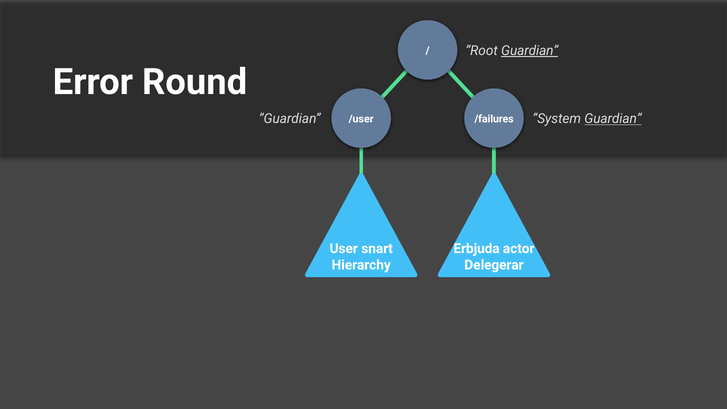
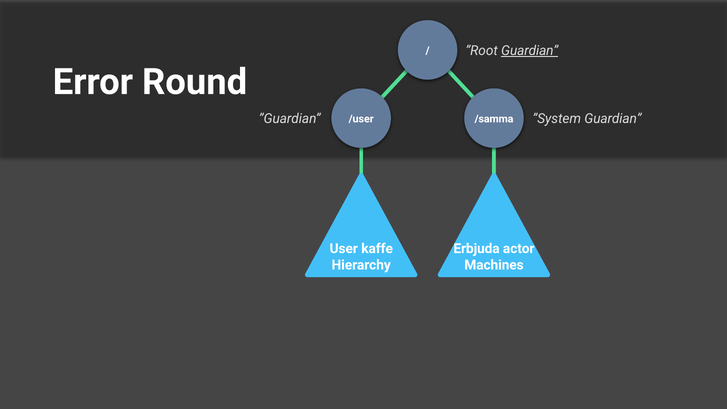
Guardian underline: present -> none (613, 119)
/failures: /failures -> /samma (494, 119)
snart: snart -> kaffe (377, 249)
Delegerar: Delegerar -> Machines (494, 265)
